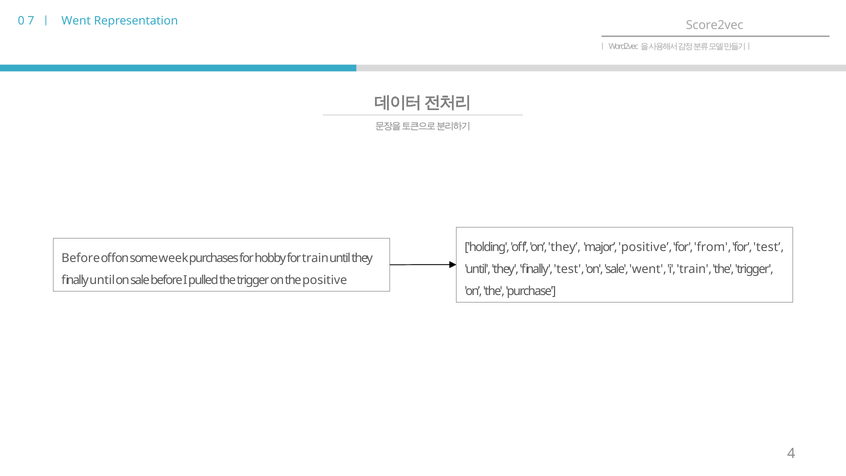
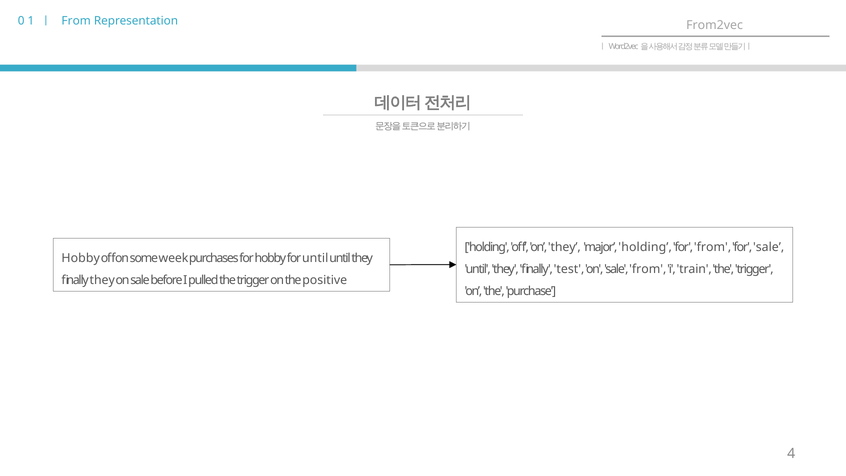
7: 7 -> 1 (31, 21)
ㅣ Went: Went -> From (76, 21)
Score2vec: Score2vec -> From2vec (715, 25)
major positive: positive -> holding (645, 247)
for test: test -> sale (769, 247)
Before: Before -> Hobby (81, 258)
for train: train -> until (315, 258)
sale went: went -> from (648, 269)
finally until: until -> they (102, 280)
